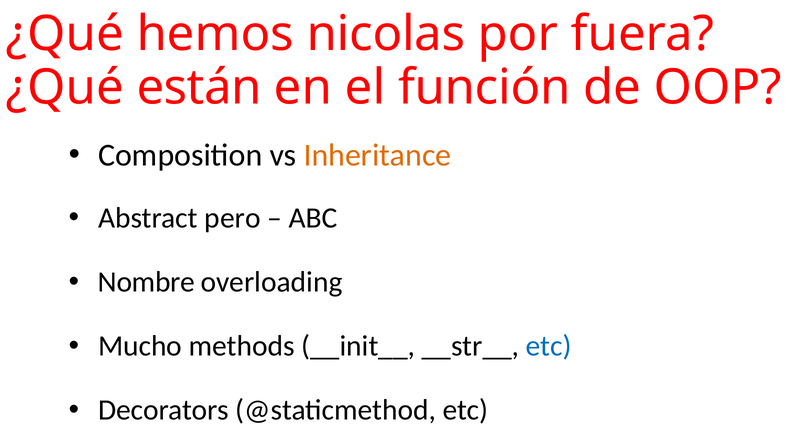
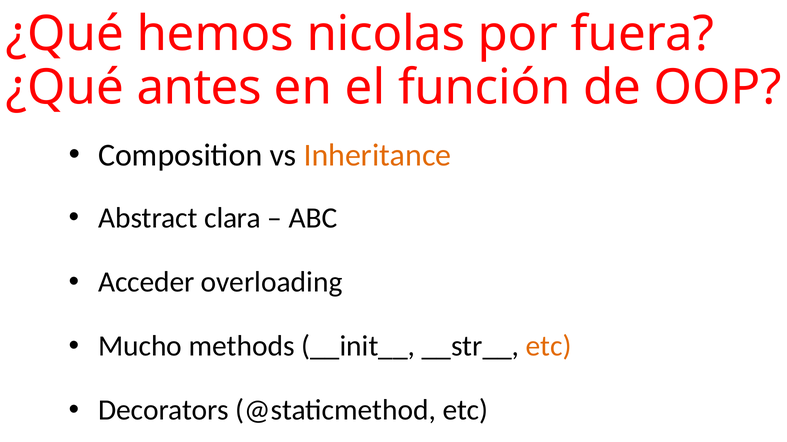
están: están -> antes (199, 87)
pero: pero -> clara (233, 218)
Nombre: Nombre -> Acceder (146, 282)
etc colour: blue -> orange (549, 347)
